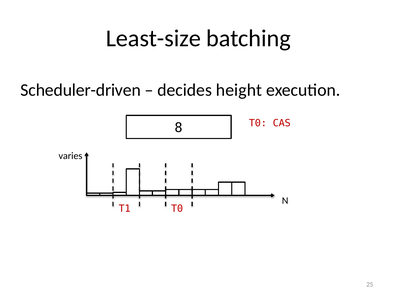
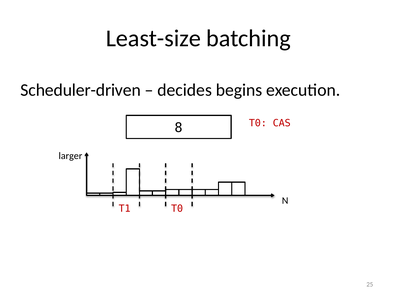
height: height -> begins (239, 90)
varies: varies -> larger (70, 156)
